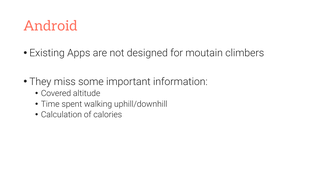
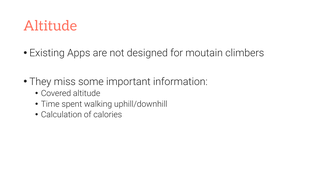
Android: Android -> Altitude (50, 26)
